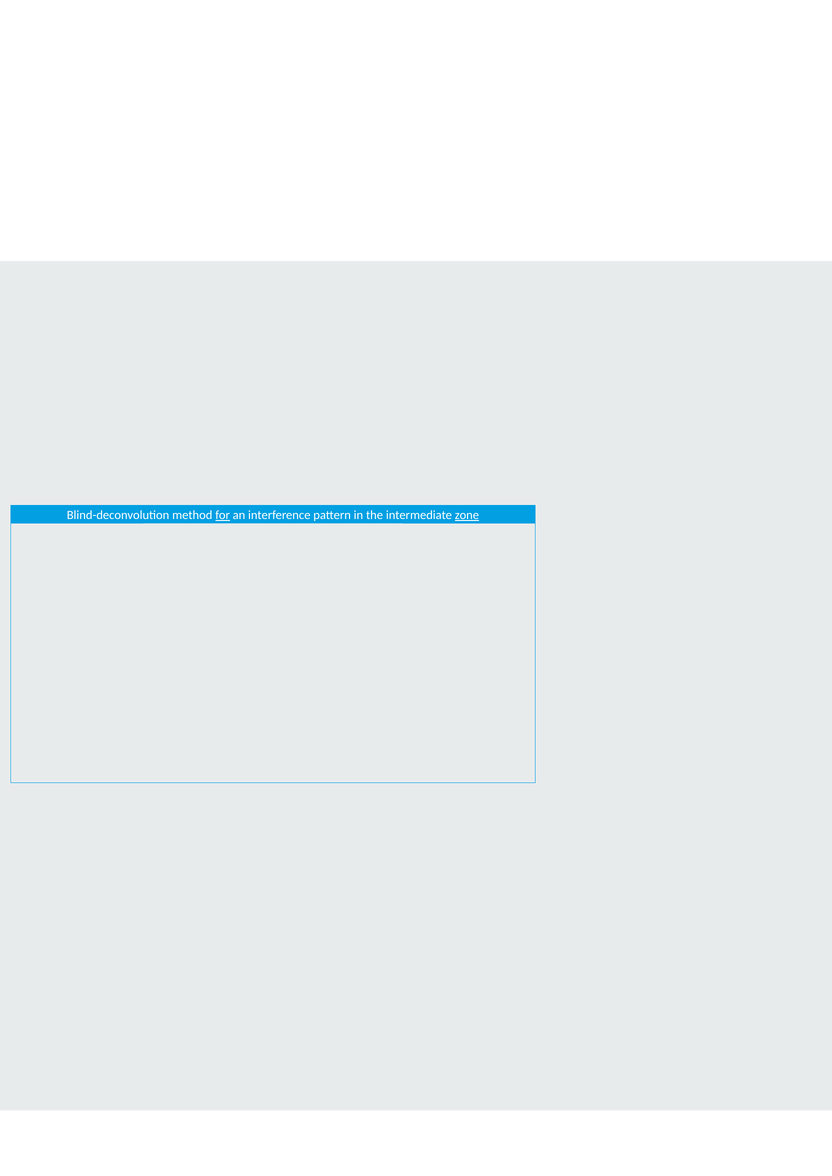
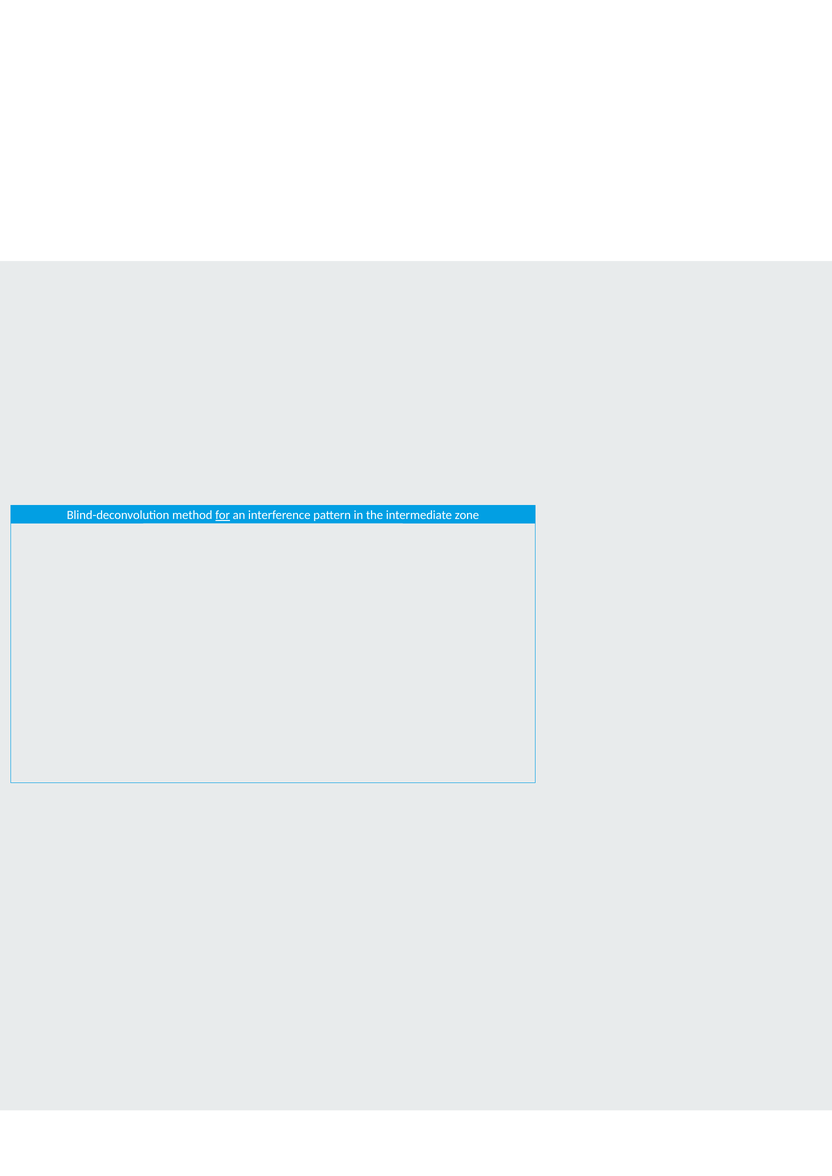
zone underline: present -> none (467, 515)
